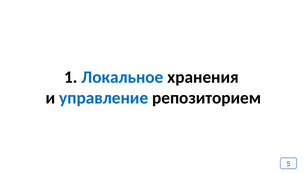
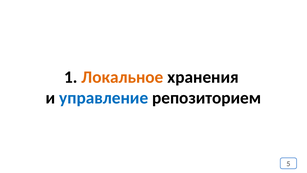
Локальное colour: blue -> orange (122, 77)
